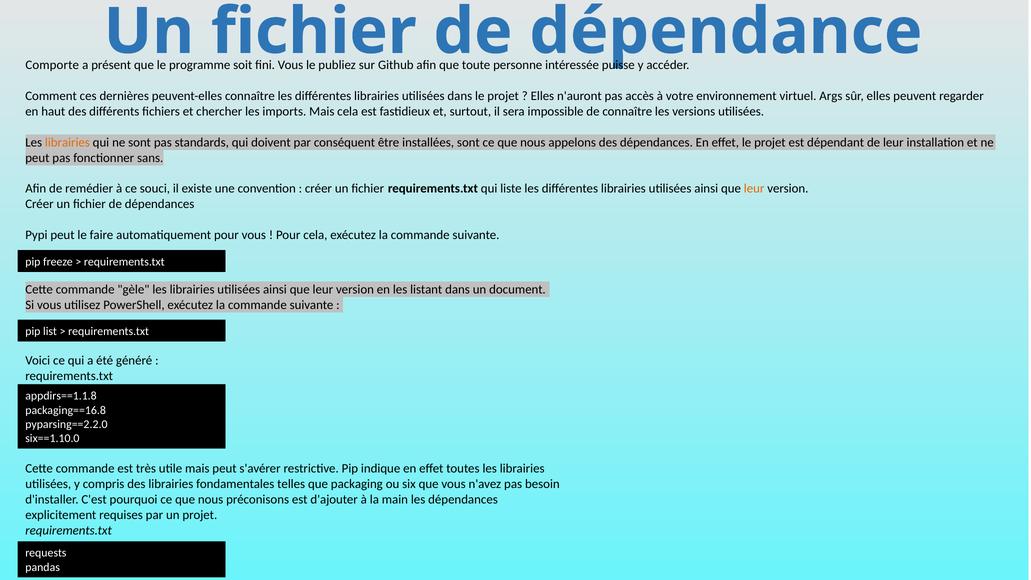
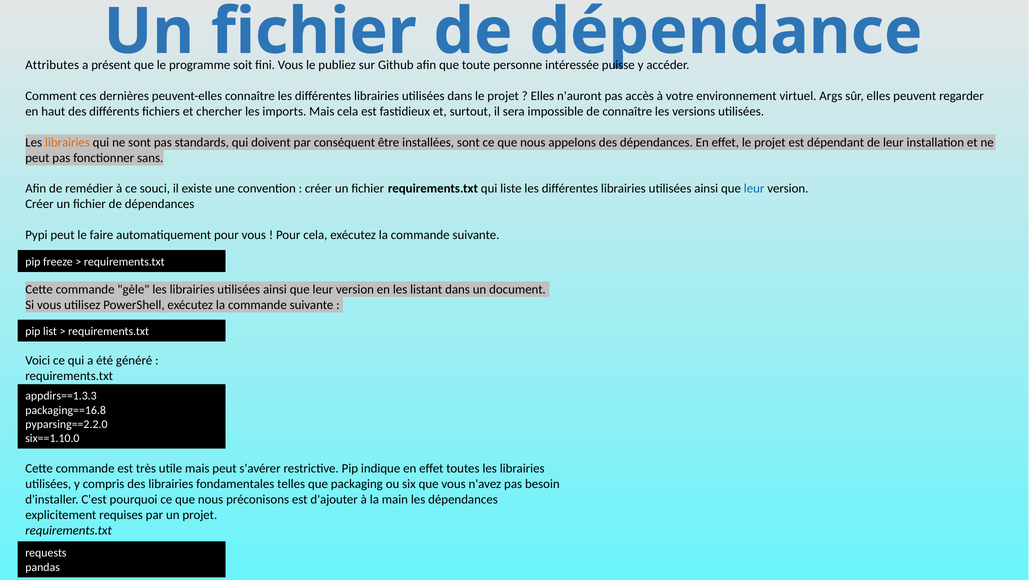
Comporte: Comporte -> Attributes (52, 65)
leur colour: orange -> blue (754, 189)
appdirs==1.1.8: appdirs==1.1.8 -> appdirs==1.3.3 (61, 396)
